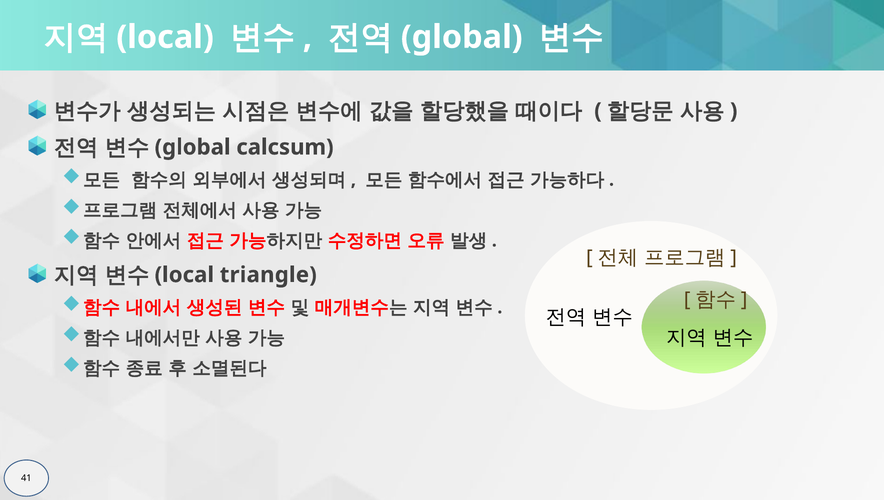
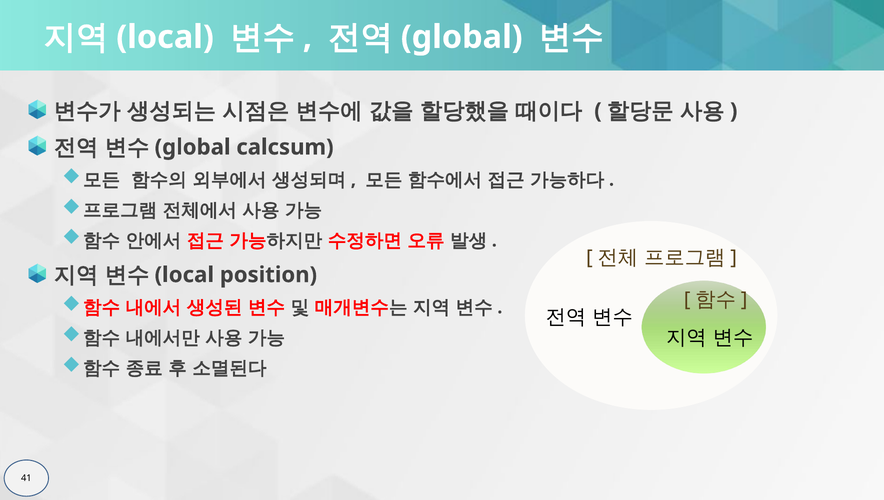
triangle: triangle -> position (268, 275)
